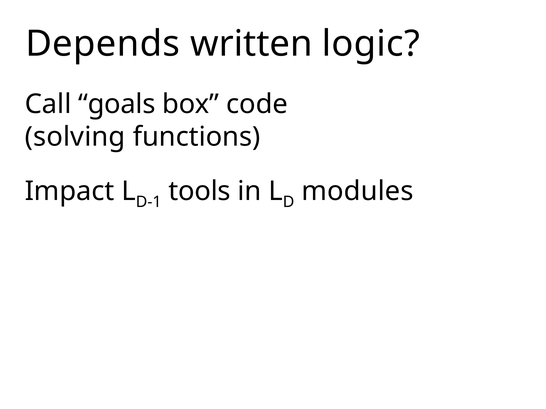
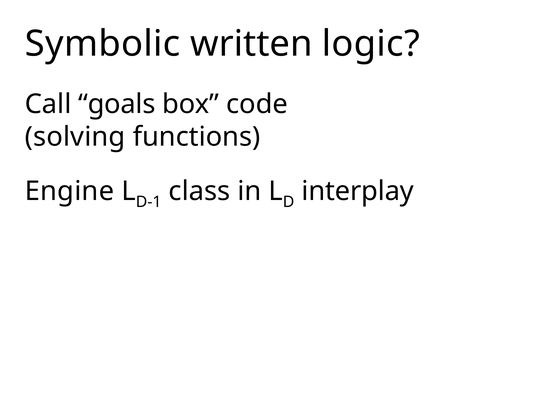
Depends: Depends -> Symbolic (103, 44)
Impact: Impact -> Engine (69, 191)
tools: tools -> class (199, 191)
modules: modules -> interplay (358, 191)
